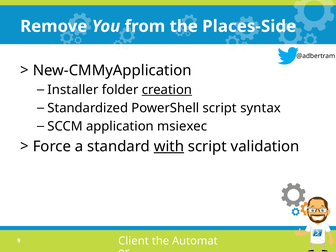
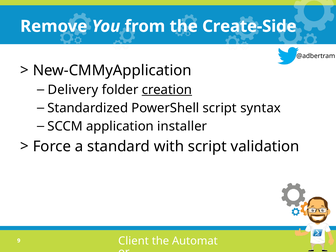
Places-Side: Places-Side -> Create-Side (249, 26)
Installer: Installer -> Delivery (73, 90)
msiexec: msiexec -> installer (182, 126)
with underline: present -> none (169, 146)
